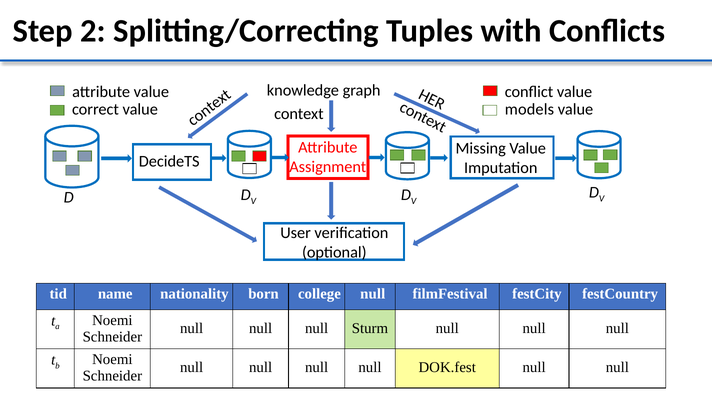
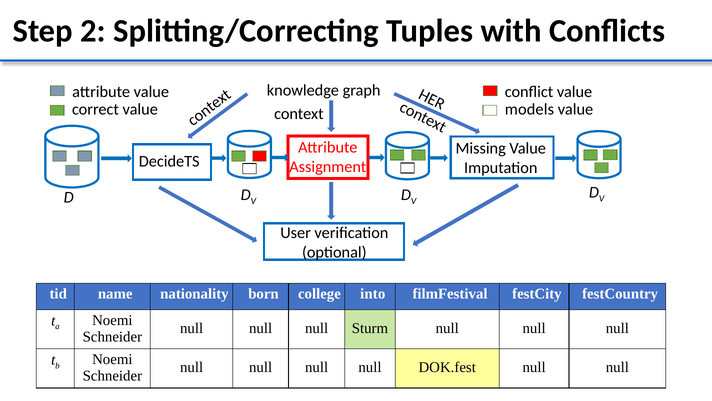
college null: null -> into (373, 294)
